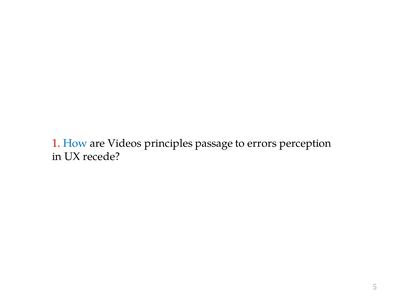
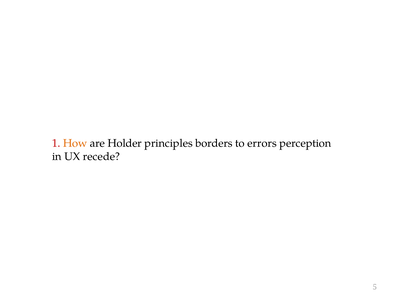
How colour: blue -> orange (75, 143)
Videos: Videos -> Holder (125, 143)
passage: passage -> borders (214, 143)
